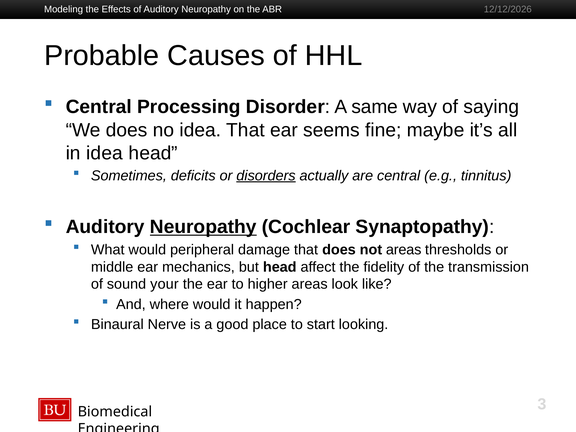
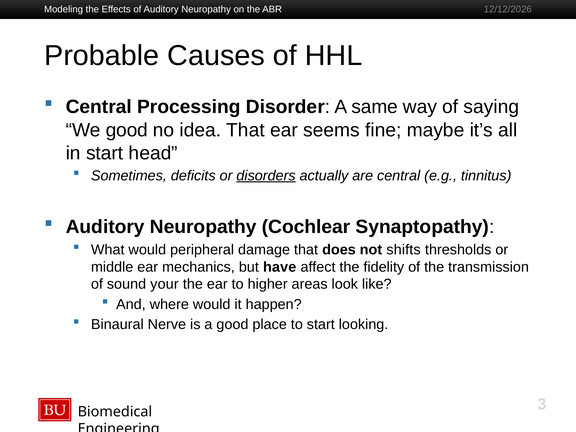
We does: does -> good (127, 130)
in idea: idea -> start (105, 153)
Neuropathy underline: present -> none (203, 227)
not areas: areas -> shifts (404, 250)
but head: head -> have (280, 267)
